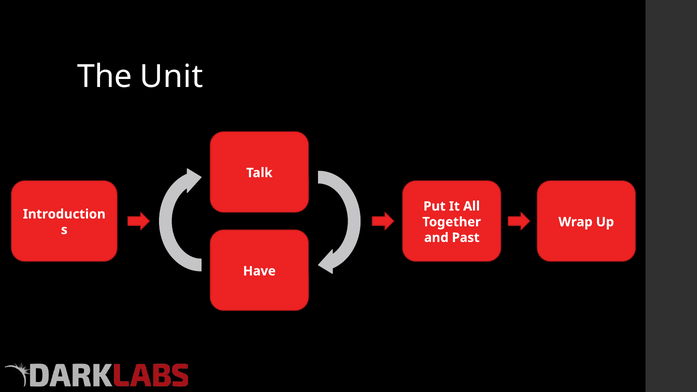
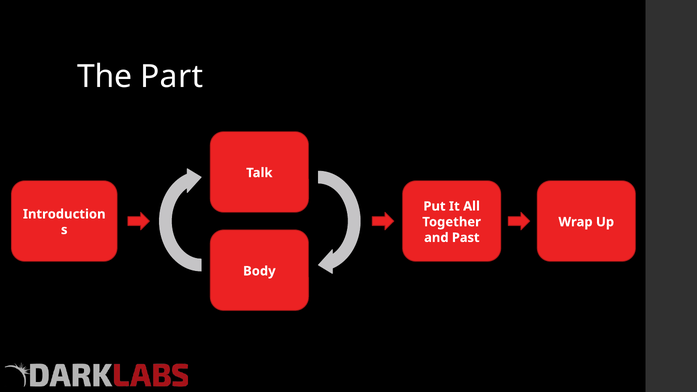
Unit: Unit -> Part (172, 77)
Have: Have -> Body (259, 271)
